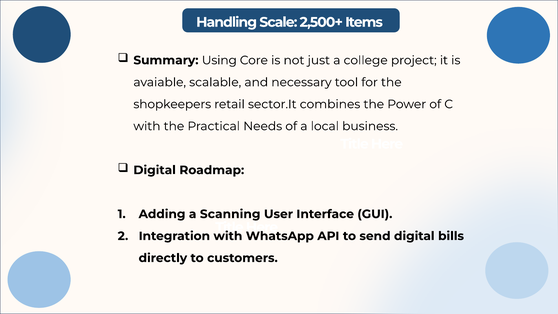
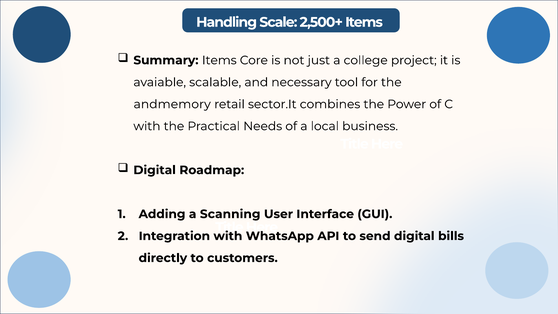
Summary Using: Using -> Items (219, 60)
shopkeepers: shopkeepers -> andmemory (172, 104)
